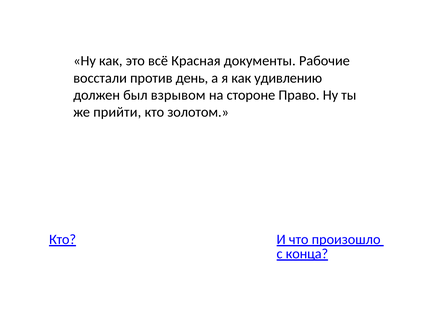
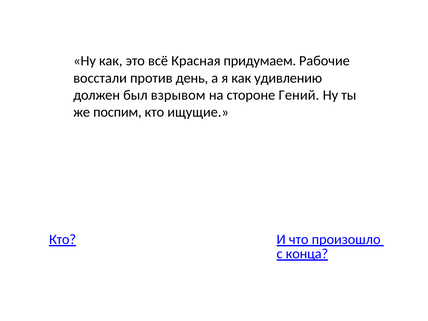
документы: документы -> придумаем (260, 61)
Право: Право -> Гений (299, 95)
прийти: прийти -> поспим (117, 112)
золотом: золотом -> ищущие (198, 112)
